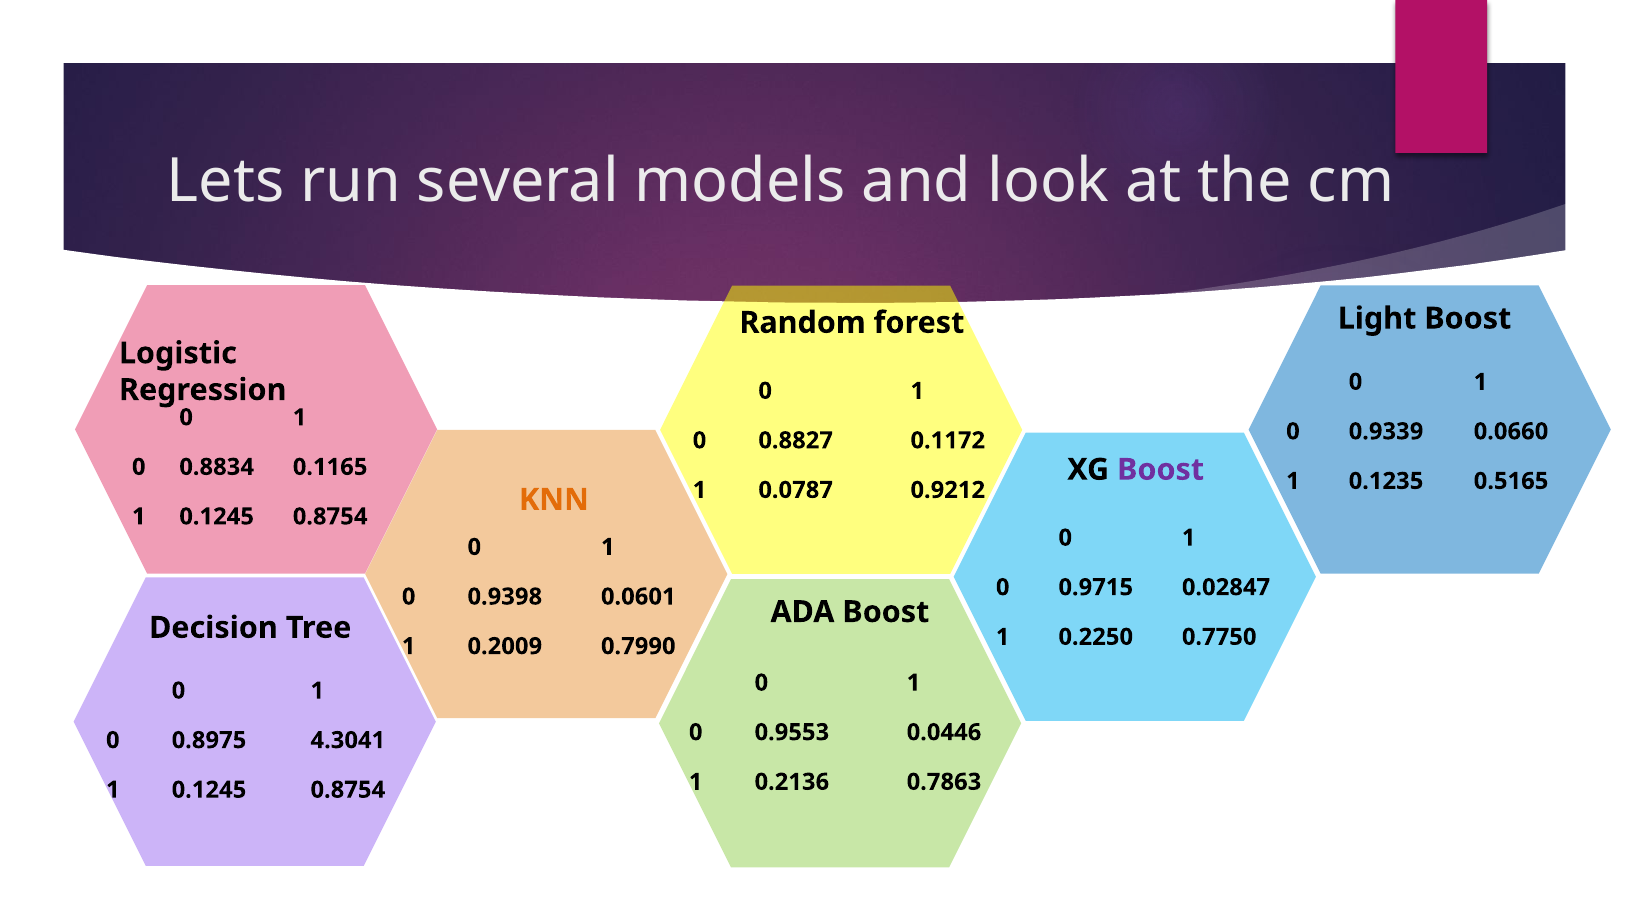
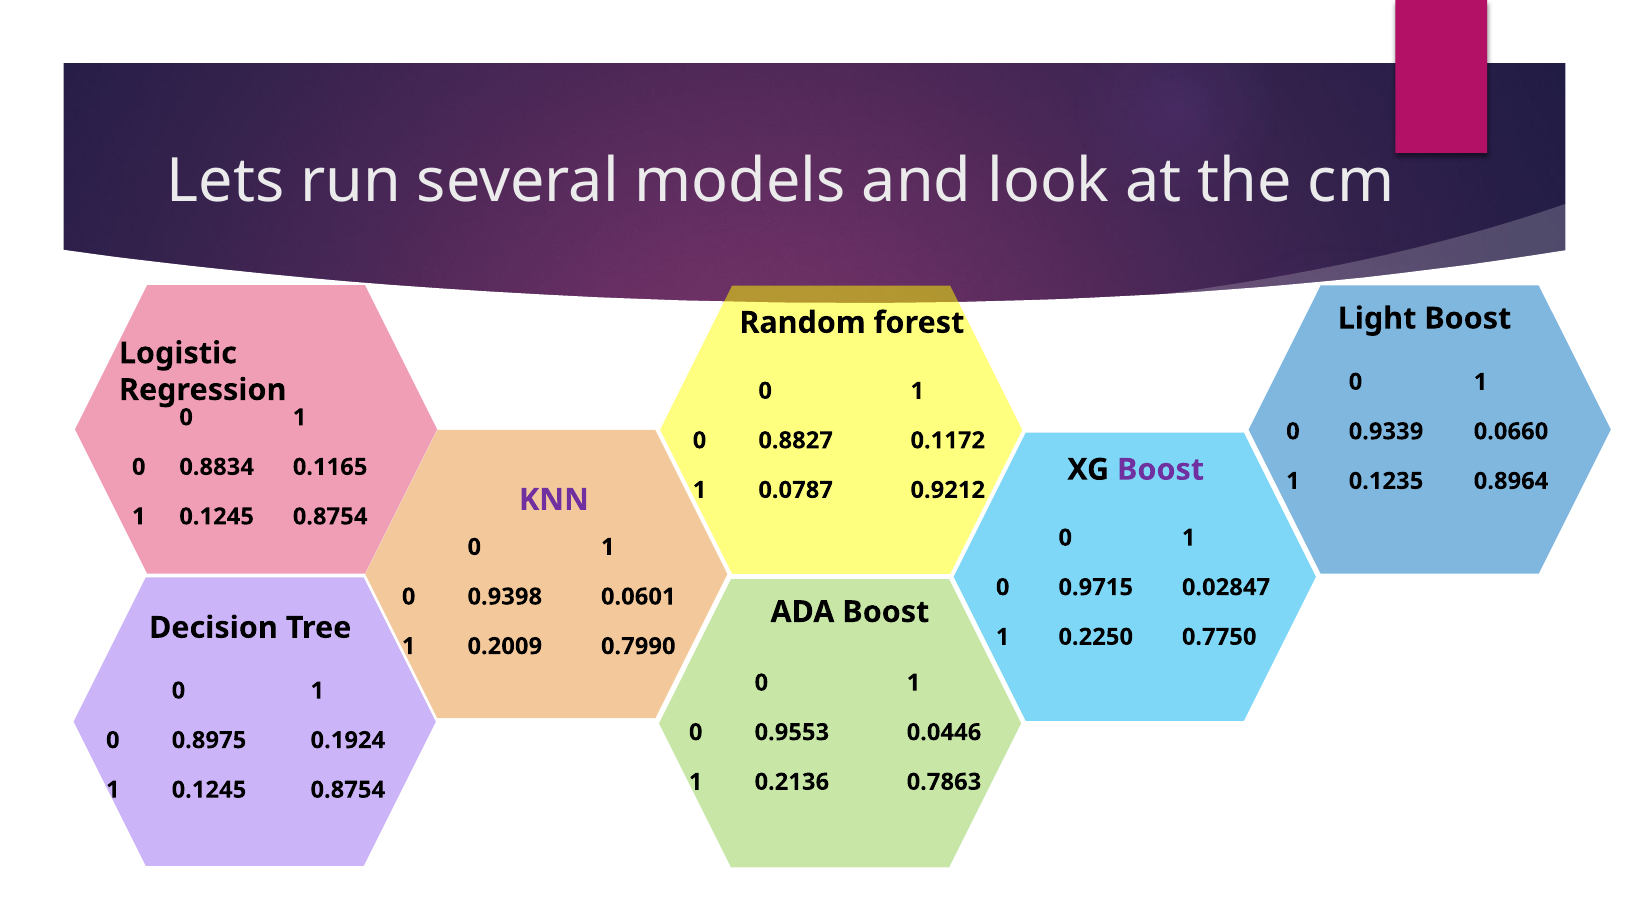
0.5165: 0.5165 -> 0.8964 (1511, 481)
KNN colour: orange -> purple (554, 500)
4.3041: 4.3041 -> 0.1924 (348, 740)
